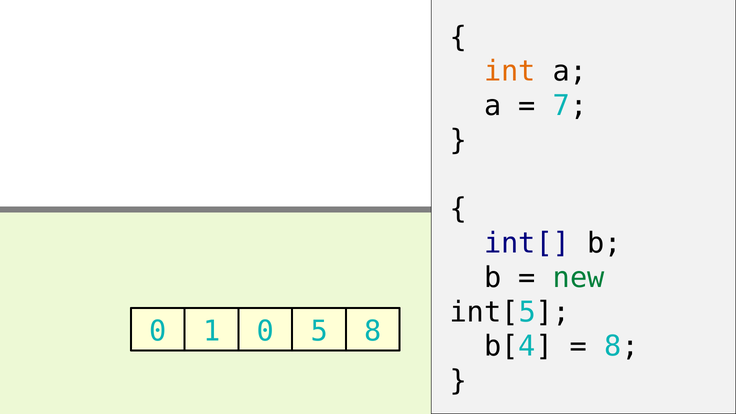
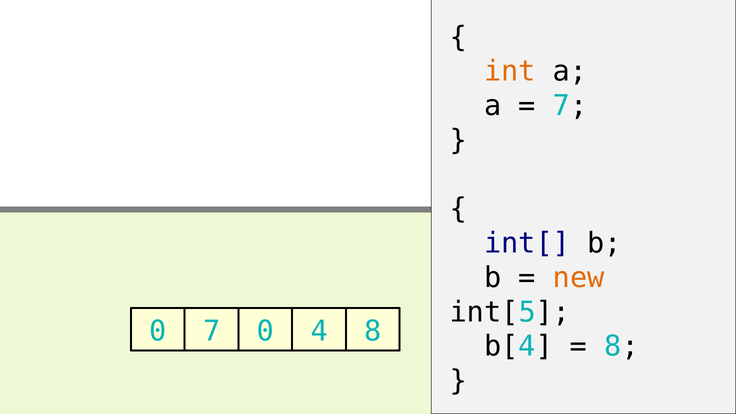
new colour: green -> orange (579, 278)
0 1: 1 -> 7 (212, 331)
5: 5 -> 4 (319, 331)
